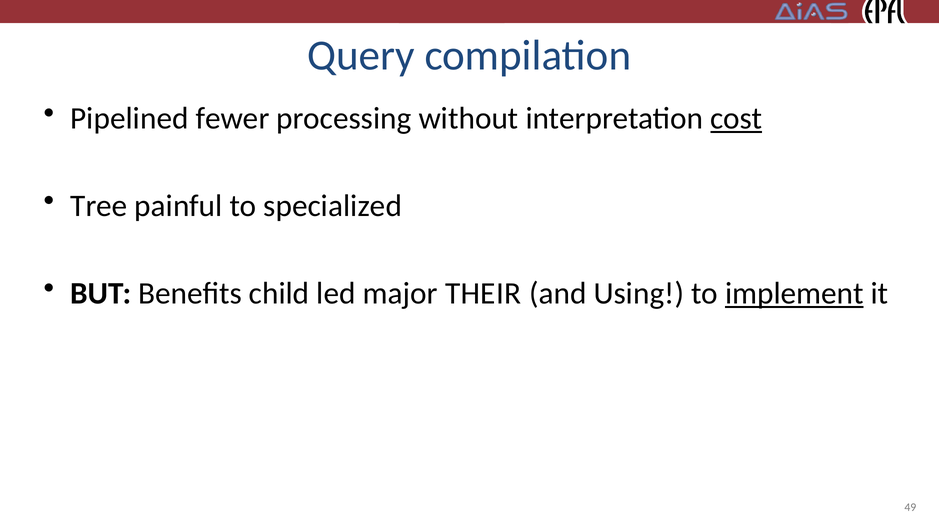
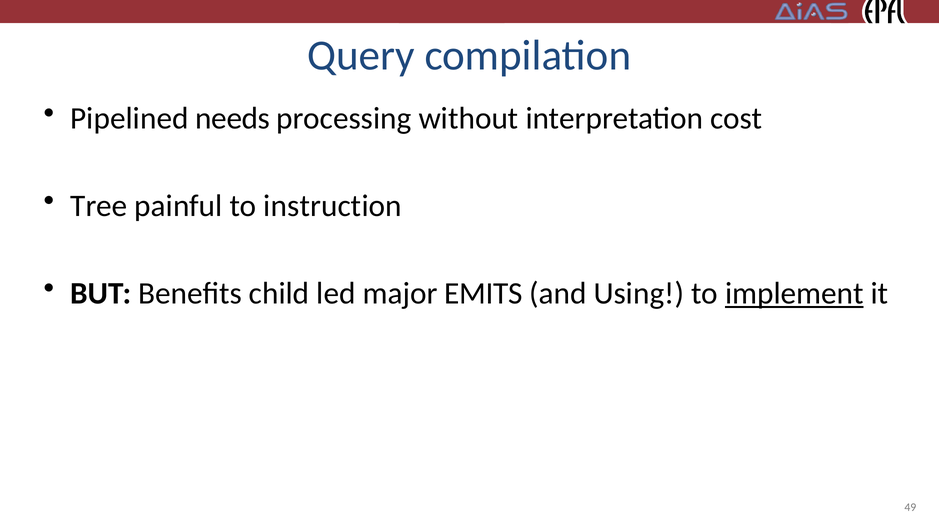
fewer: fewer -> needs (233, 118)
cost underline: present -> none (736, 118)
specialized: specialized -> instruction (333, 206)
THEIR: THEIR -> EMITS (483, 294)
